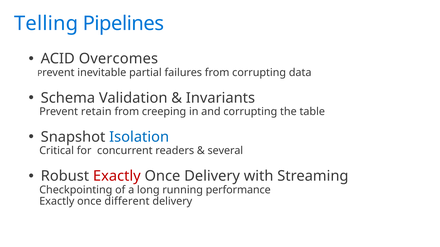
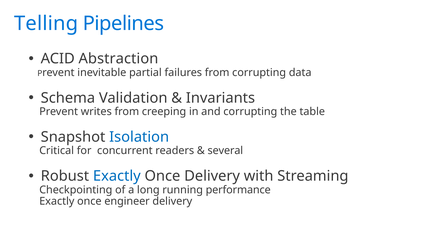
Overcomes: Overcomes -> Abstraction (118, 59)
retain: retain -> writes (96, 112)
Exactly colour: red -> blue (117, 176)
different: different -> engineer (127, 202)
